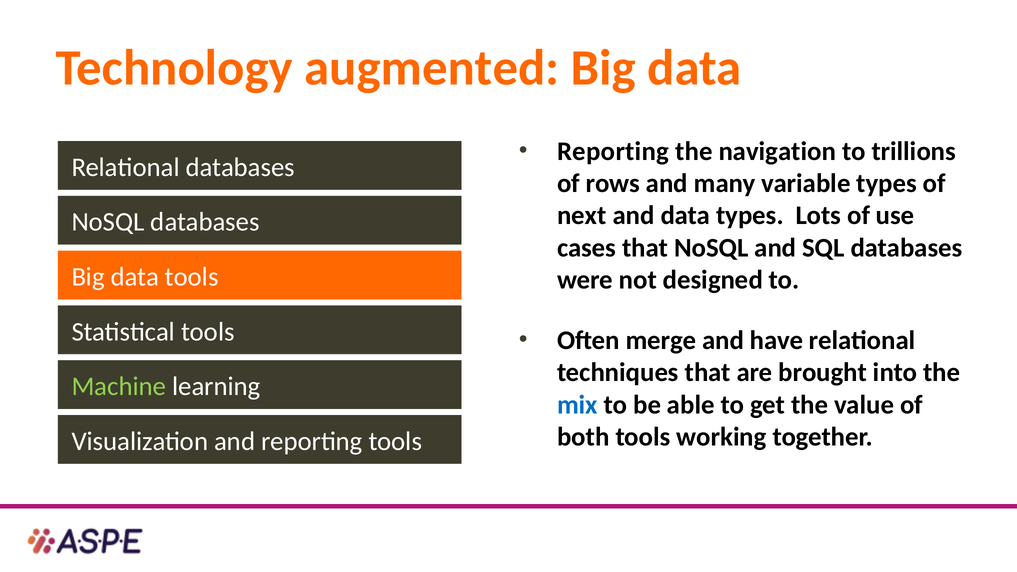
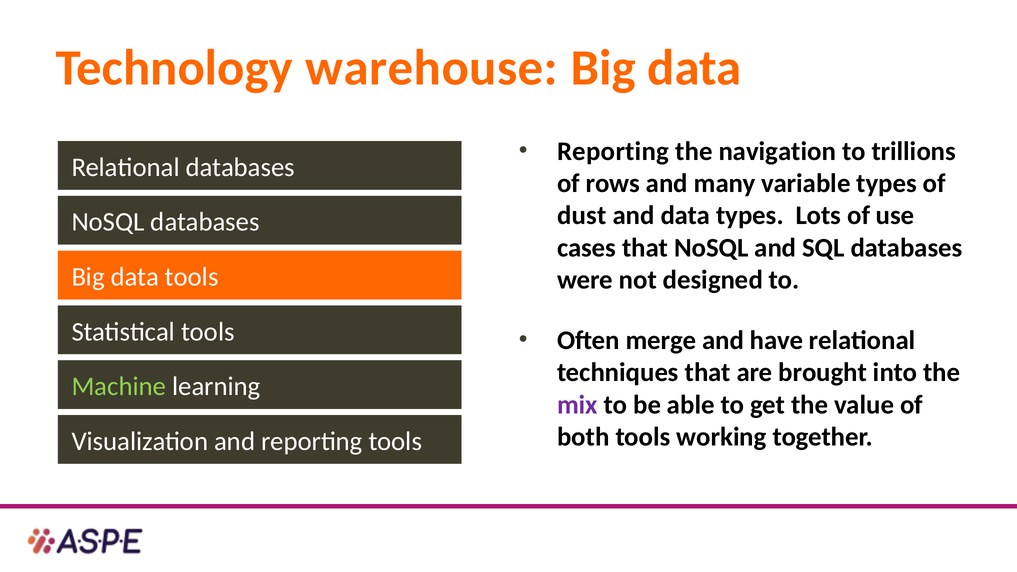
augmented: augmented -> warehouse (432, 68)
next: next -> dust (582, 216)
mix colour: blue -> purple (577, 405)
